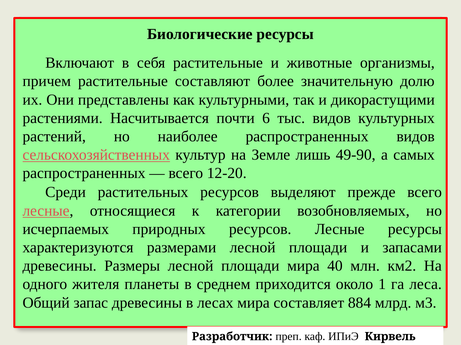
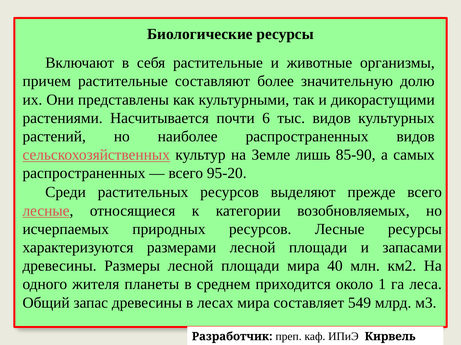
49-90: 49-90 -> 85-90 (356, 155)
12-20: 12-20 -> 95-20 (227, 174)
884: 884 -> 549 (360, 303)
